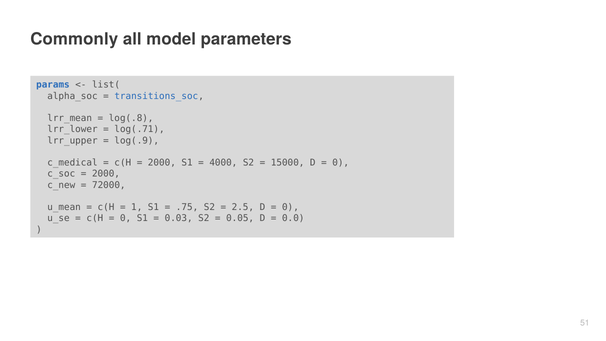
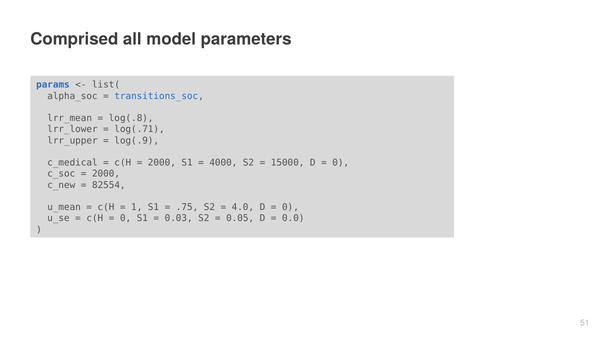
Commonly: Commonly -> Comprised (74, 39)
72000: 72000 -> 82554 (109, 185)
2.5: 2.5 -> 4.0 (243, 207)
